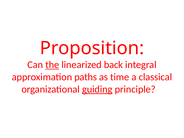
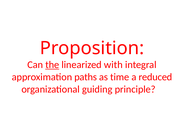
back: back -> with (113, 65)
classical: classical -> reduced (155, 77)
guiding underline: present -> none (97, 89)
